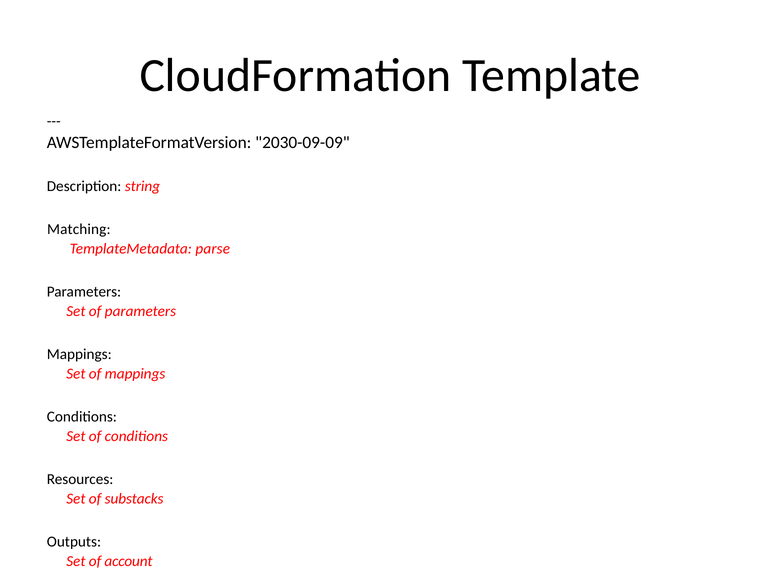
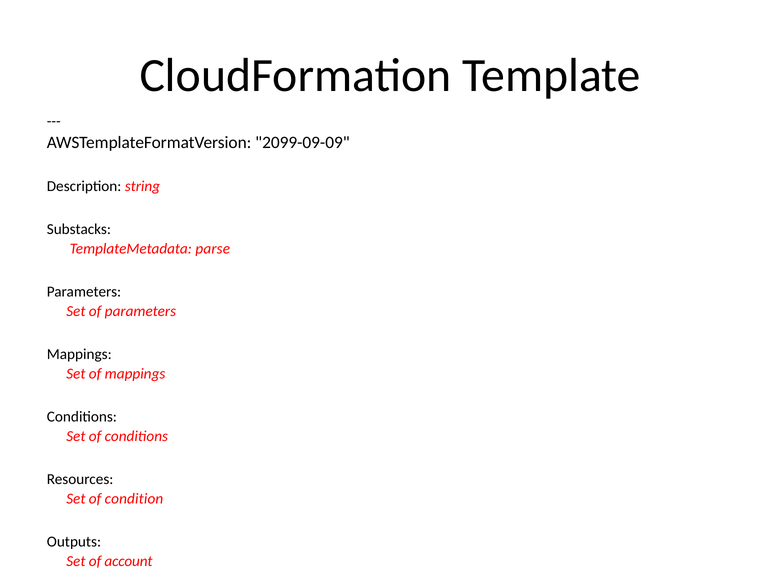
2030-09-09: 2030-09-09 -> 2099-09-09 (302, 142)
Matching: Matching -> Substacks (79, 229)
substacks: substacks -> condition (134, 499)
